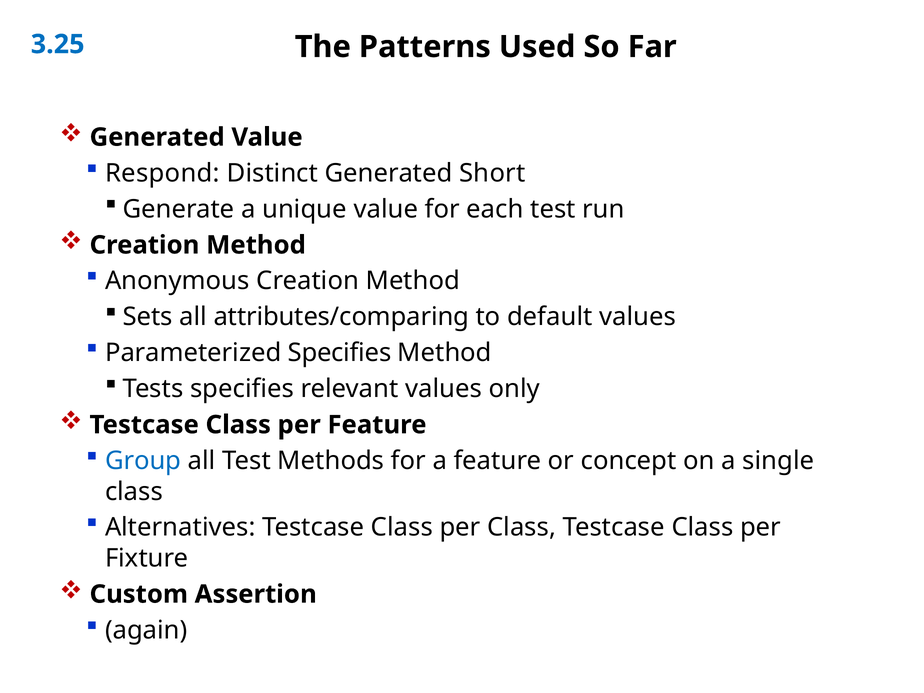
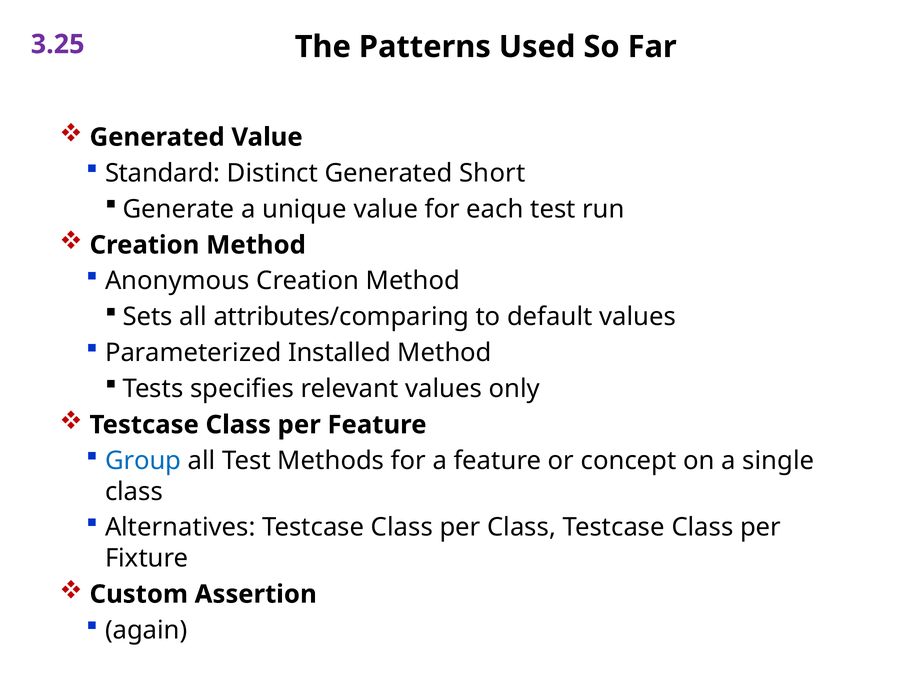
3.25 colour: blue -> purple (58, 44)
Respond: Respond -> Standard (163, 173)
Parameterized Specifies: Specifies -> Installed (340, 353)
